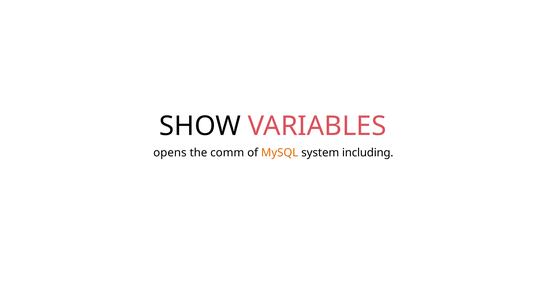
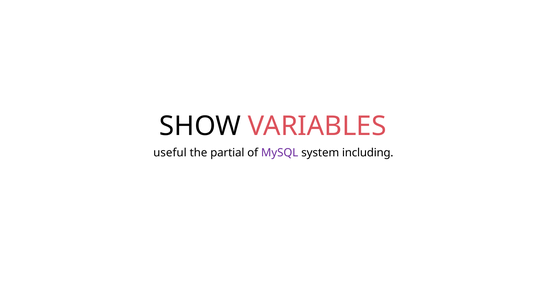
opens: opens -> useful (170, 153)
comm: comm -> partial (227, 153)
MySQL colour: orange -> purple (280, 153)
